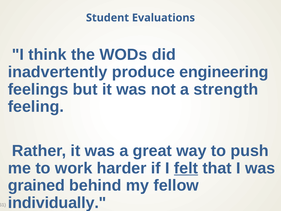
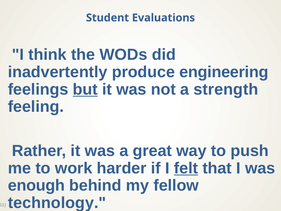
but underline: none -> present (85, 89)
grained: grained -> enough (36, 185)
individually: individually -> technology (57, 202)
